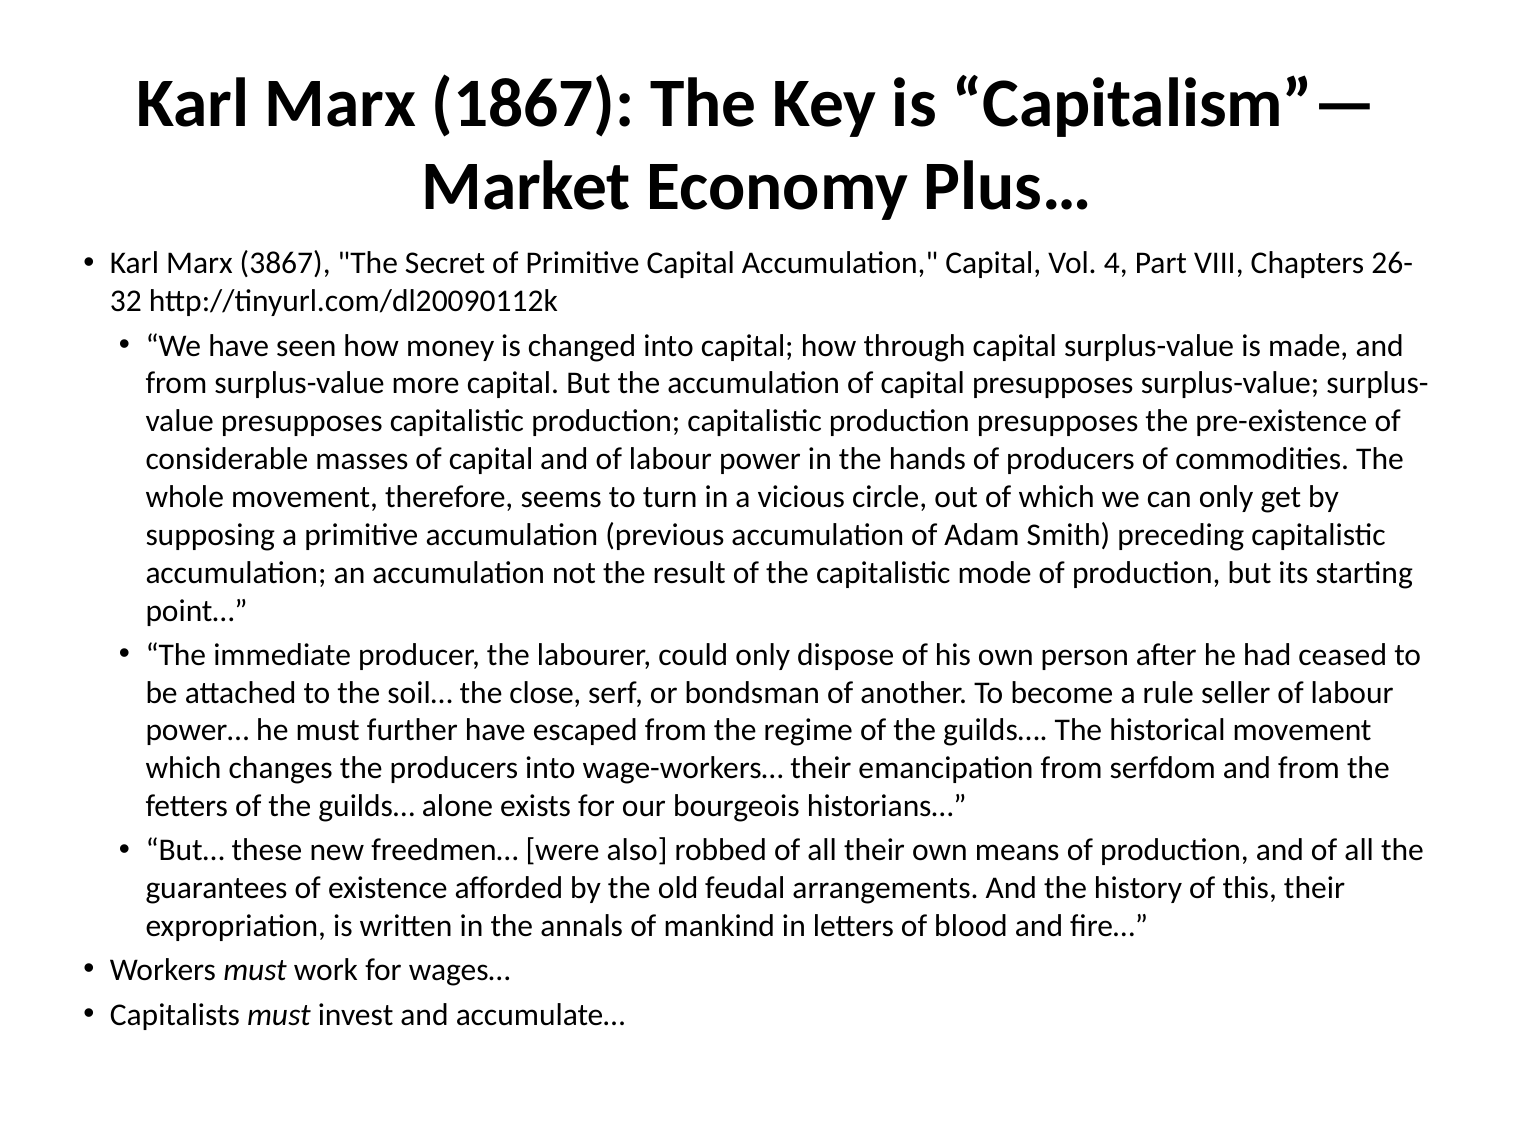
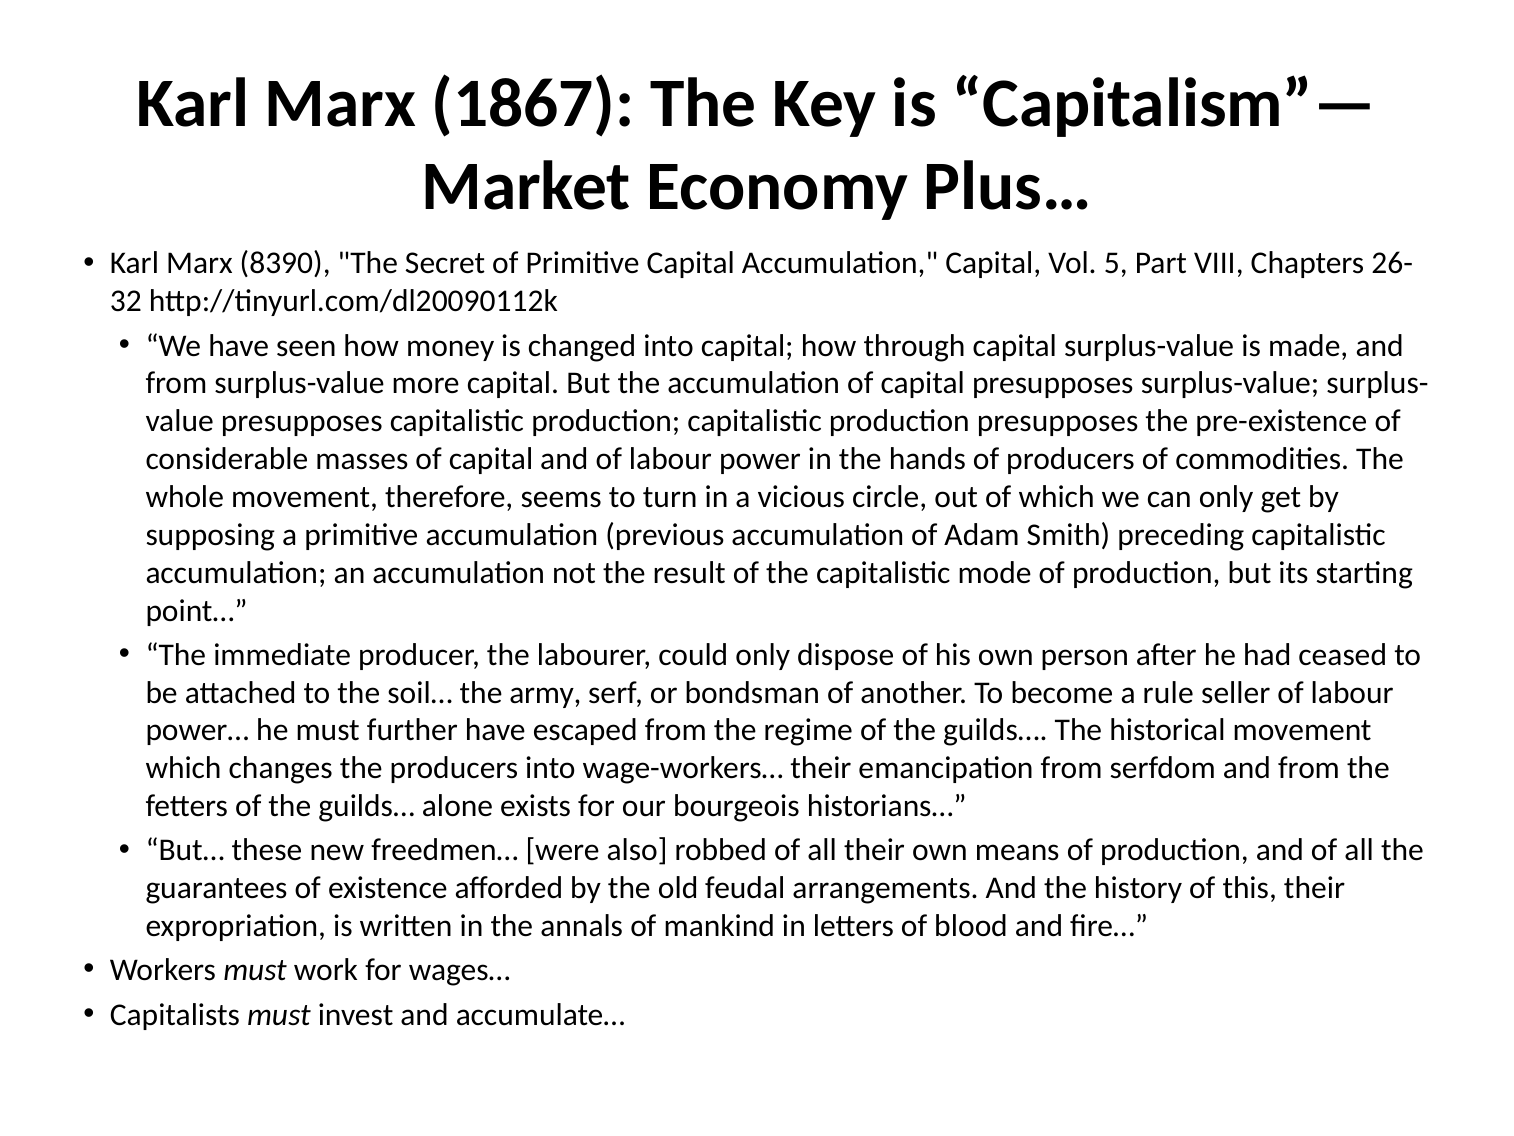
3867: 3867 -> 8390 (285, 263)
4: 4 -> 5 (1116, 263)
close: close -> army (545, 692)
